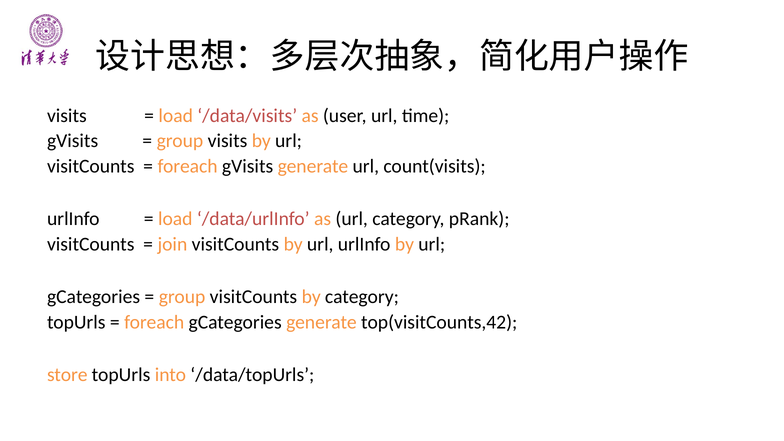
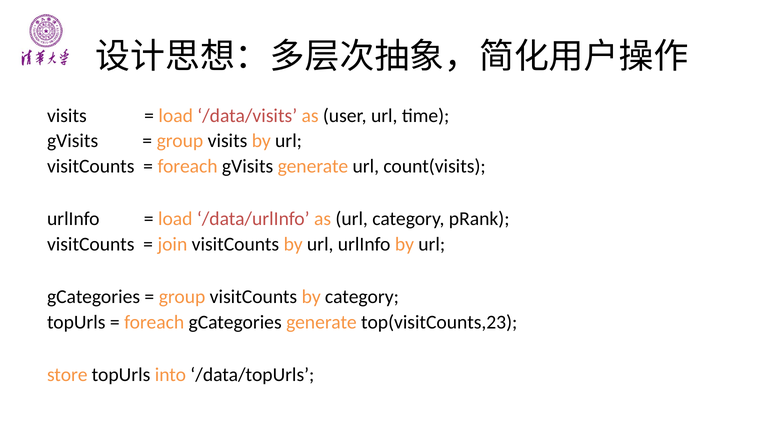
top(visitCounts,42: top(visitCounts,42 -> top(visitCounts,23 (439, 322)
